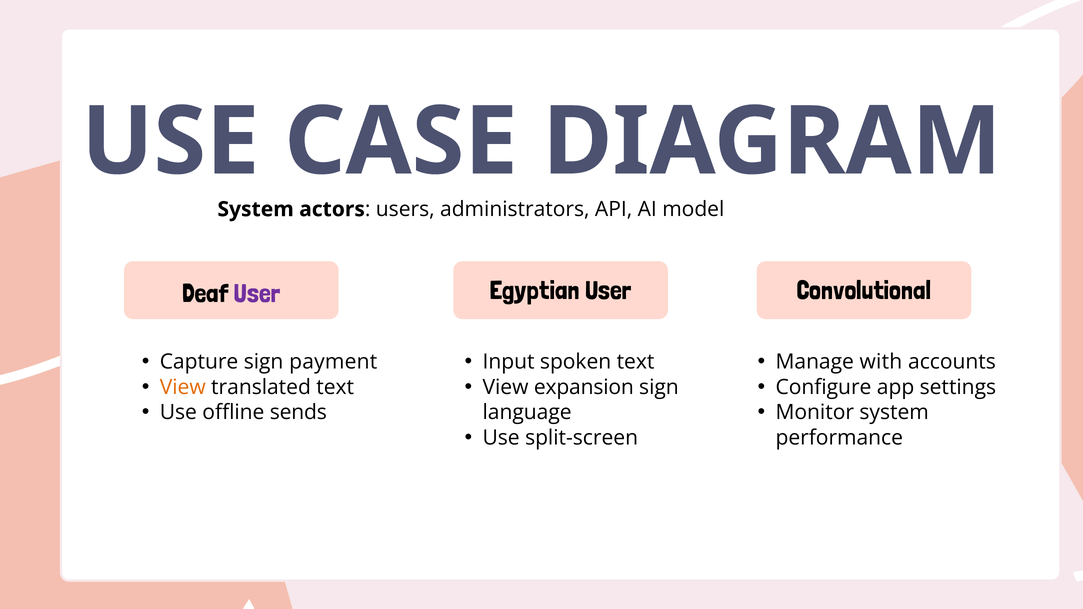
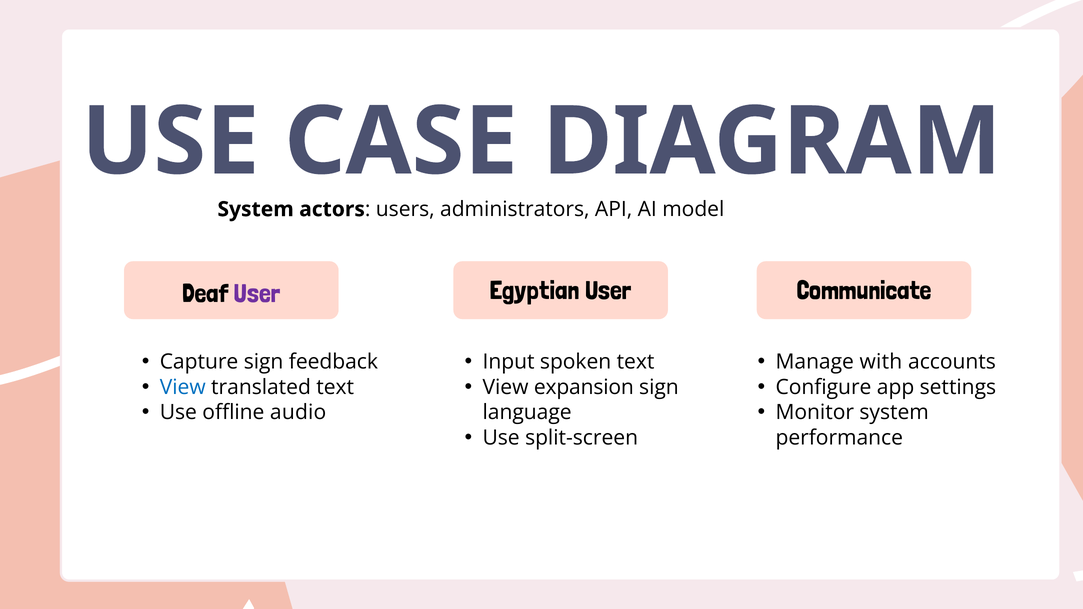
Convolutional: Convolutional -> Communicate (864, 291)
payment: payment -> feedback (333, 362)
View colour: orange -> blue (183, 387)
sends: sends -> audio (298, 413)
